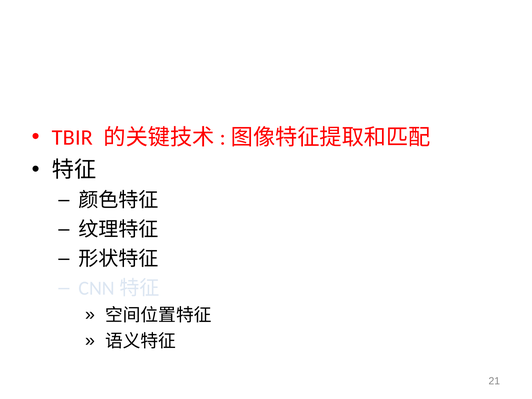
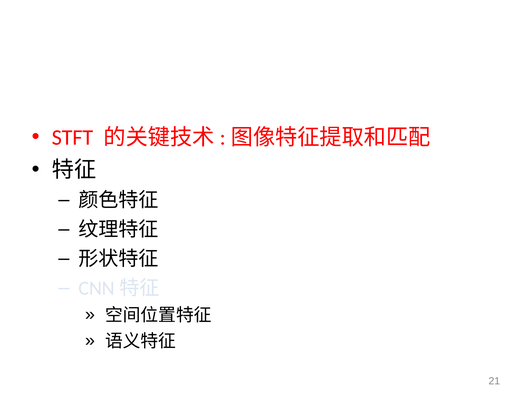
TBIR: TBIR -> STFT (73, 137)
